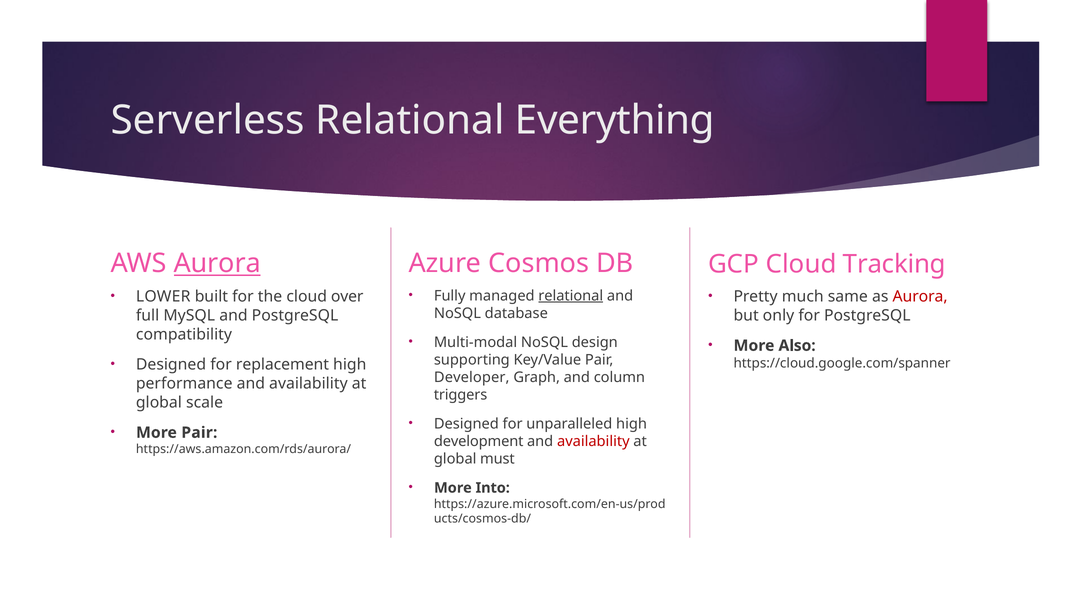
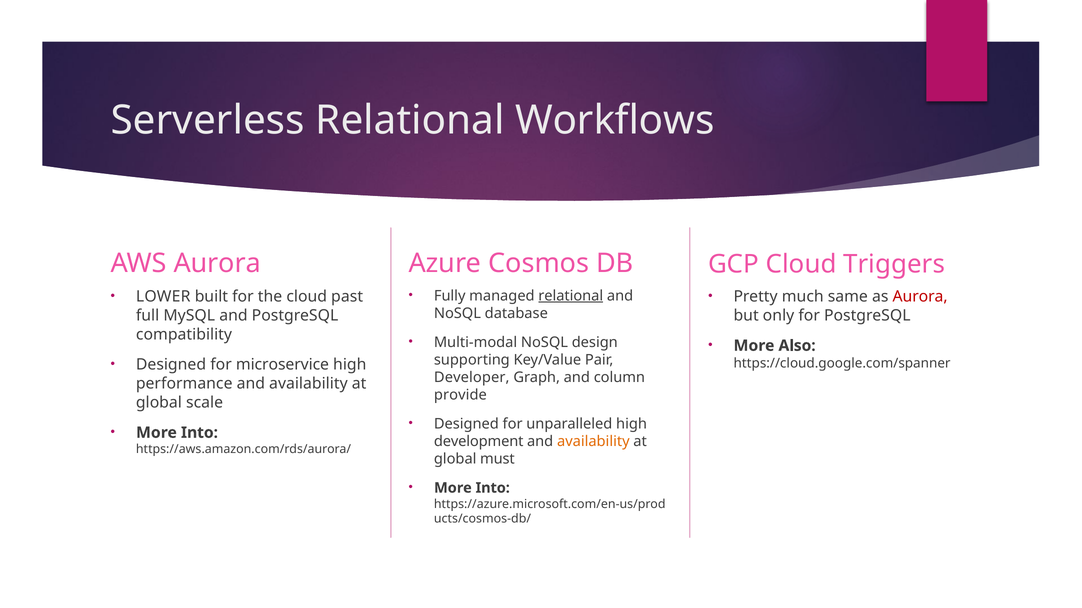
Everything: Everything -> Workflows (615, 121)
Aurora underline: present -> none (217, 264)
Tracking: Tracking -> Triggers (894, 264)
over: over -> past (347, 297)
replacement: replacement -> microservice (282, 365)
triggers: triggers -> provide (460, 395)
Pair: Pair -> Into (199, 433)
availability colour: red -> orange (593, 442)
